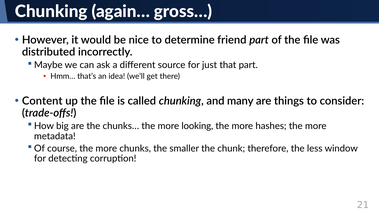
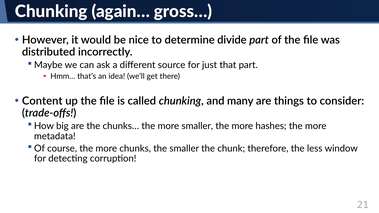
friend: friend -> divide (232, 40)
more looking: looking -> smaller (197, 126)
